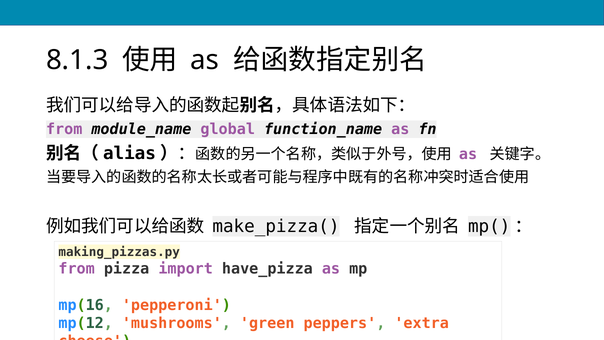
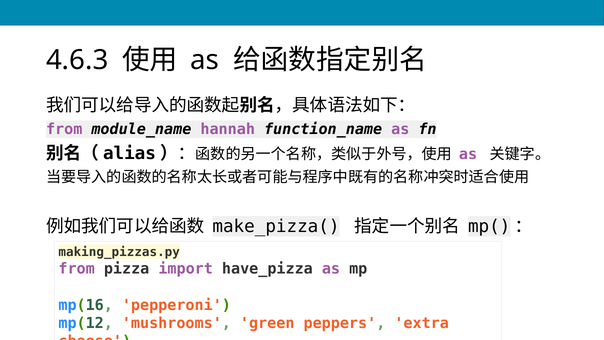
8.1.3: 8.1.3 -> 4.6.3 (77, 60)
global: global -> hannah (228, 129)
